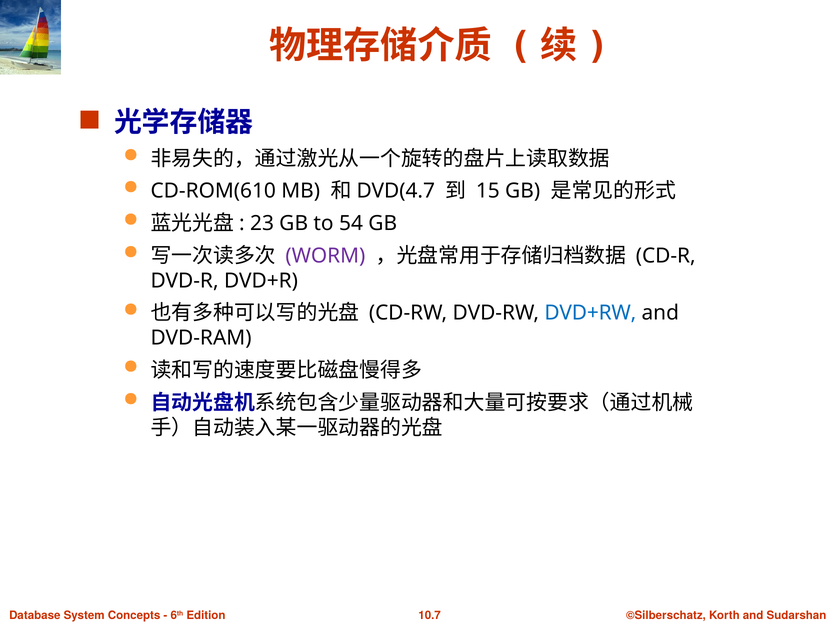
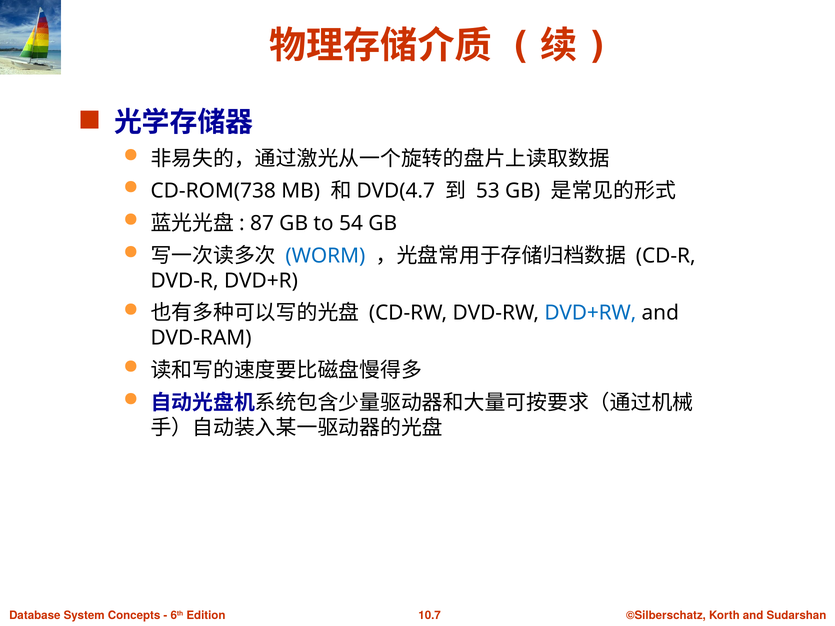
CD-ROM(610: CD-ROM(610 -> CD-ROM(738 (213, 191)
15: 15 -> 53 (488, 191)
23: 23 -> 87 (262, 223)
WORM colour: purple -> blue (325, 256)
